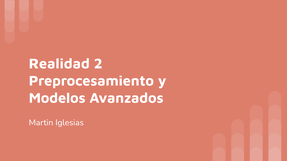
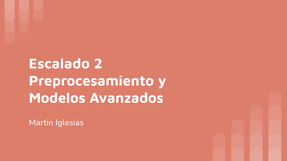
Realidad: Realidad -> Escalado (59, 64)
